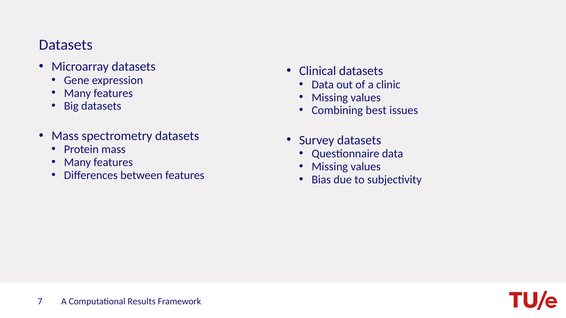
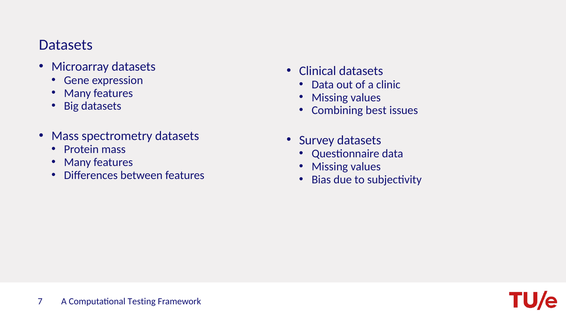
Results: Results -> Testing (142, 302)
